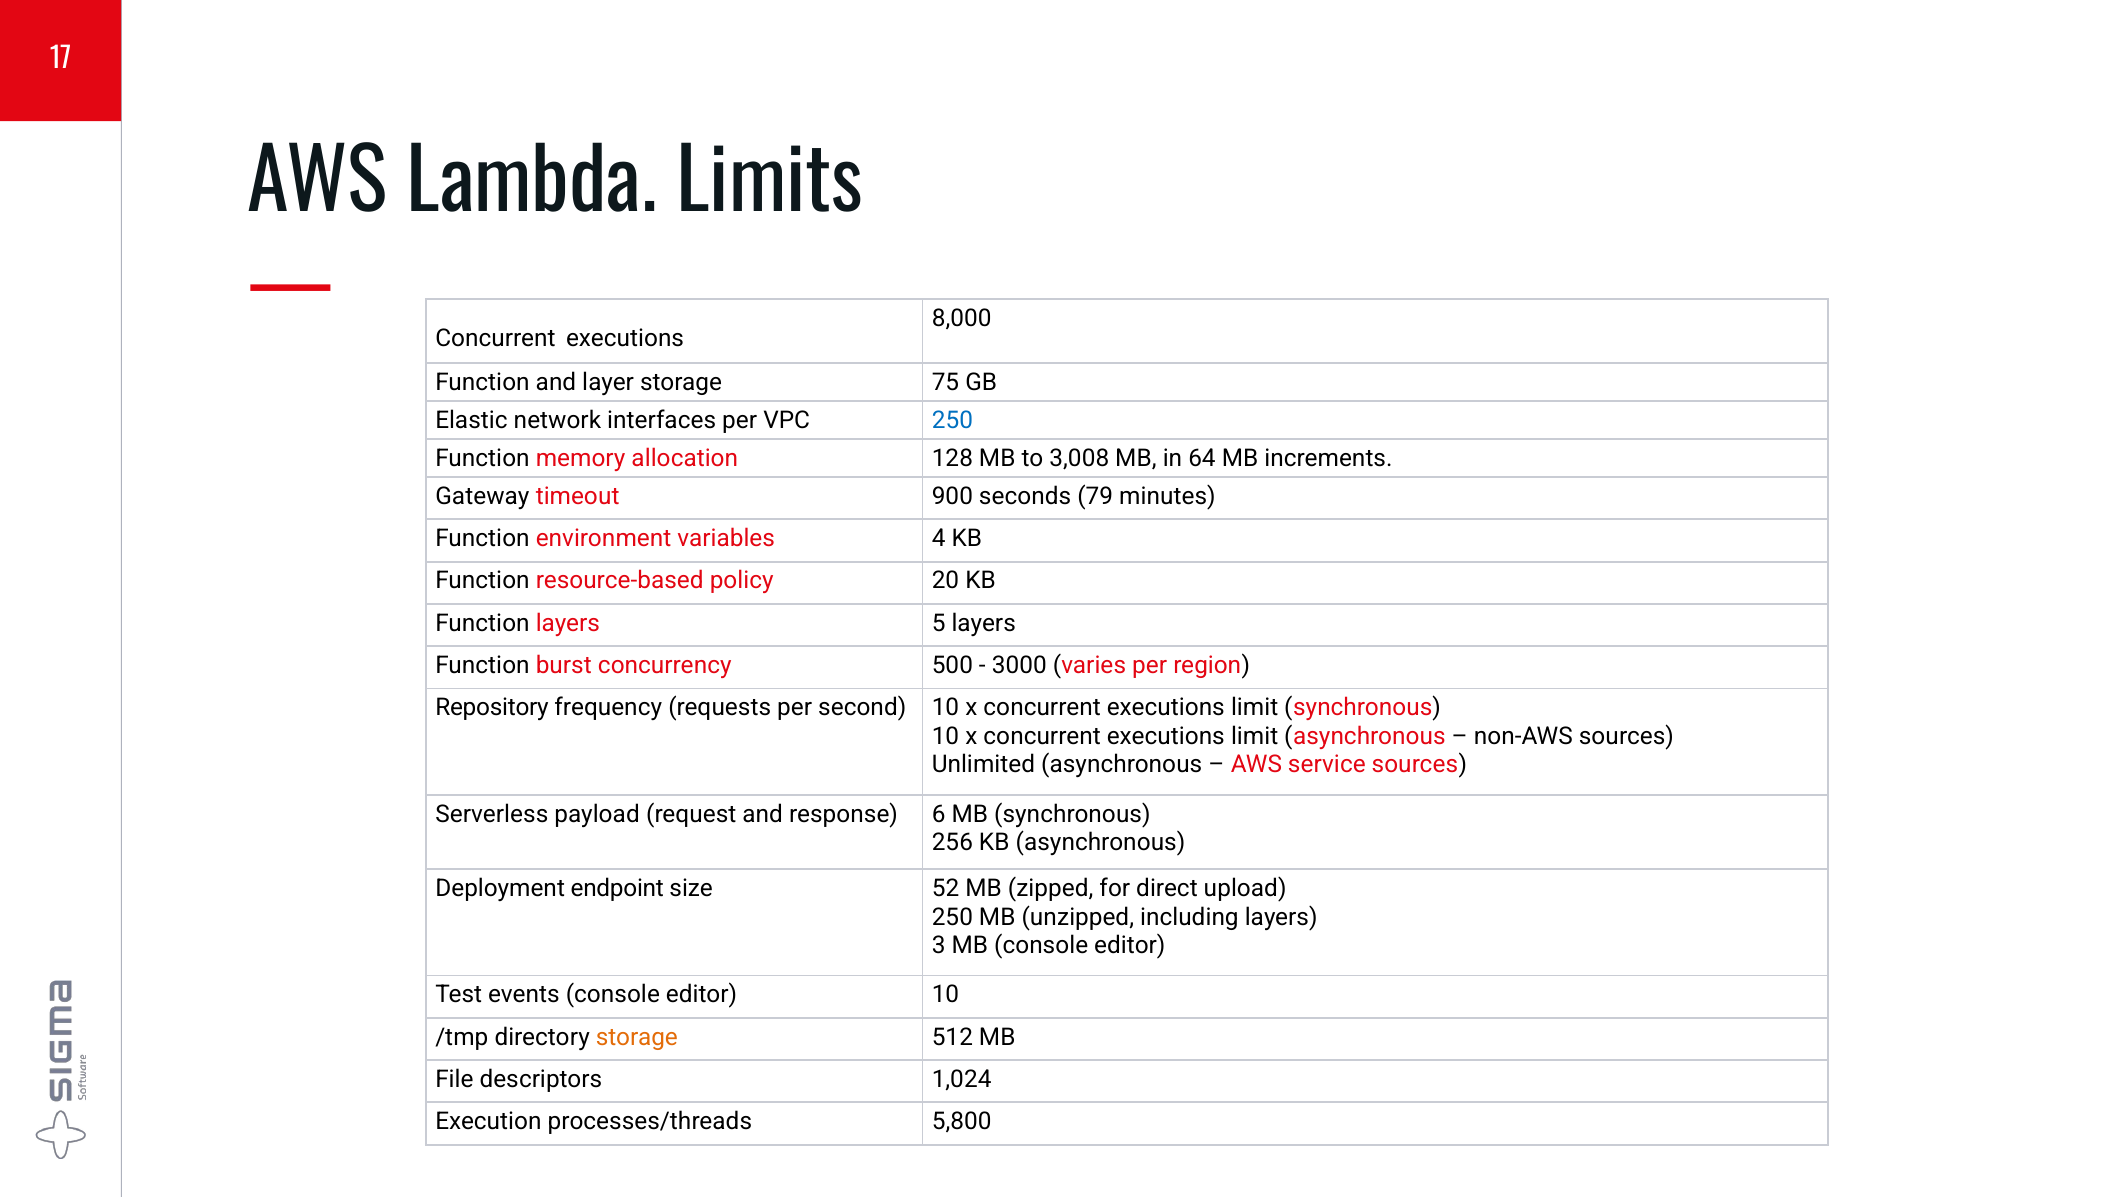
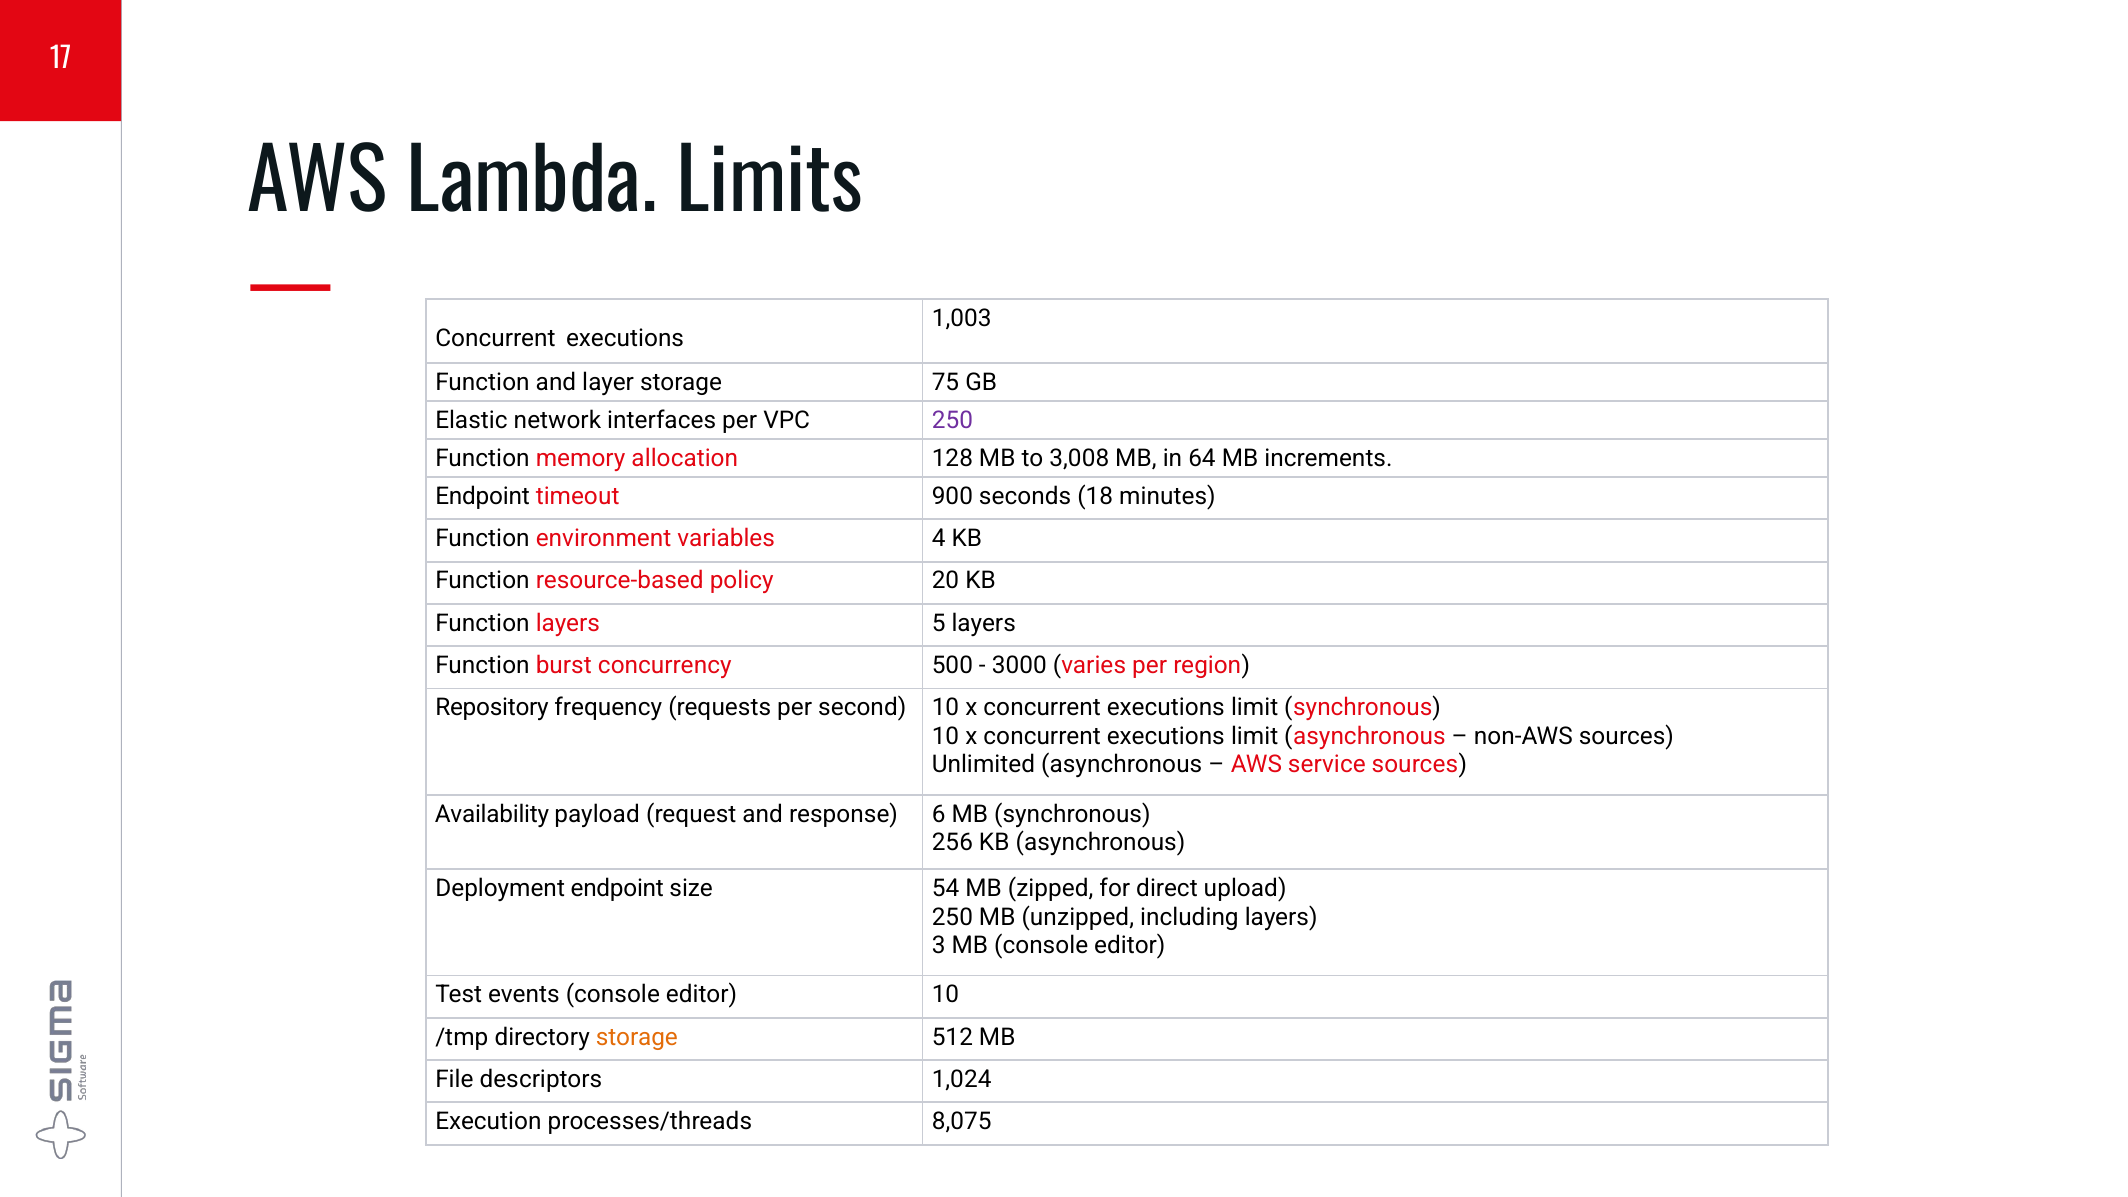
8,000: 8,000 -> 1,003 (962, 319)
250 colour: blue -> purple (952, 420)
Gateway: Gateway -> Endpoint (483, 496)
79: 79 -> 18 (1095, 496)
Serverless: Serverless -> Availability (492, 814)
52: 52 -> 54 (946, 889)
5,800: 5,800 -> 8,075 (962, 1122)
